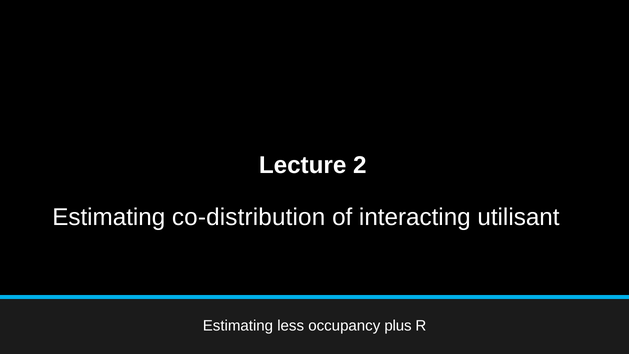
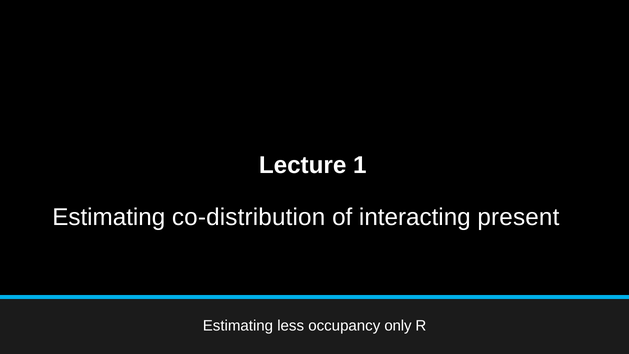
2: 2 -> 1 (360, 165)
utilisant: utilisant -> present (518, 217)
plus: plus -> only (398, 326)
